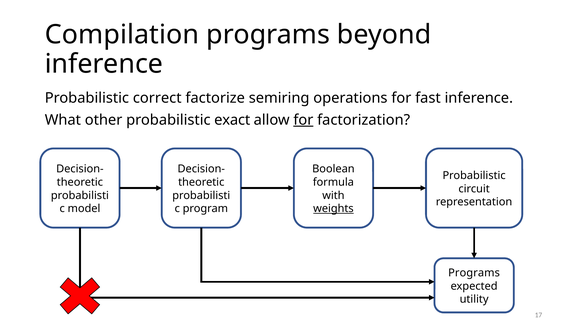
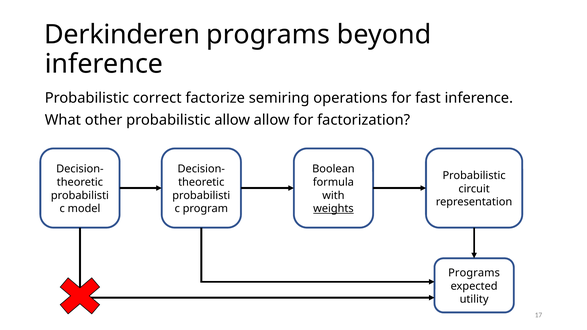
Compilation: Compilation -> Derkinderen (122, 35)
probabilistic exact: exact -> allow (232, 120)
for underline: present -> none (303, 120)
